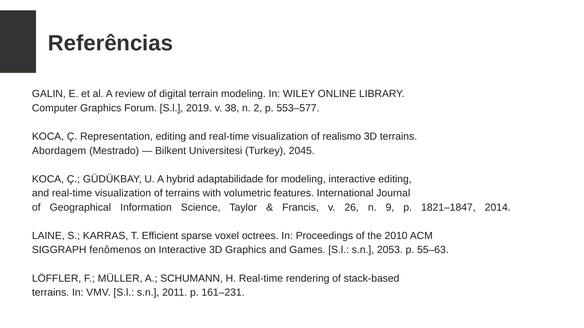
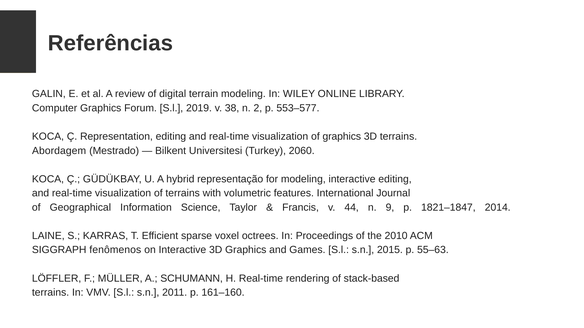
of realismo: realismo -> graphics (342, 137)
2045: 2045 -> 2060 (302, 151)
adaptabilidade: adaptabilidade -> representação (230, 179)
26: 26 -> 44 (352, 208)
2053: 2053 -> 2015 (390, 250)
161–231: 161–231 -> 161–160 (223, 293)
